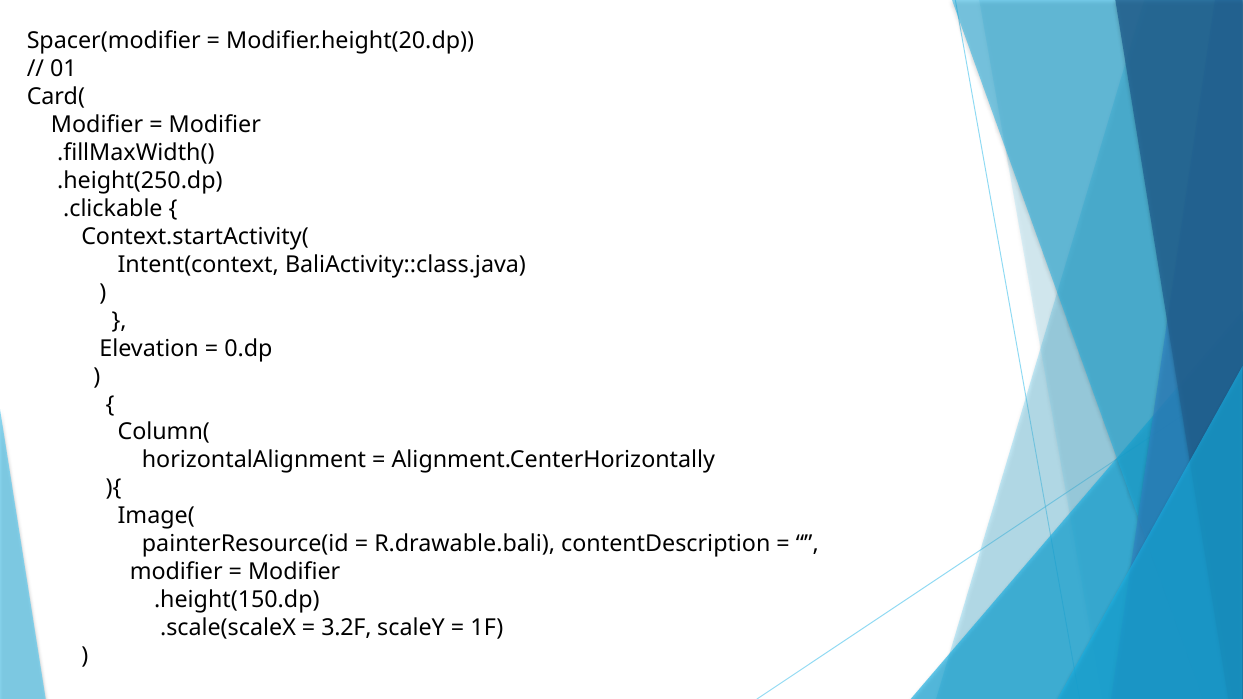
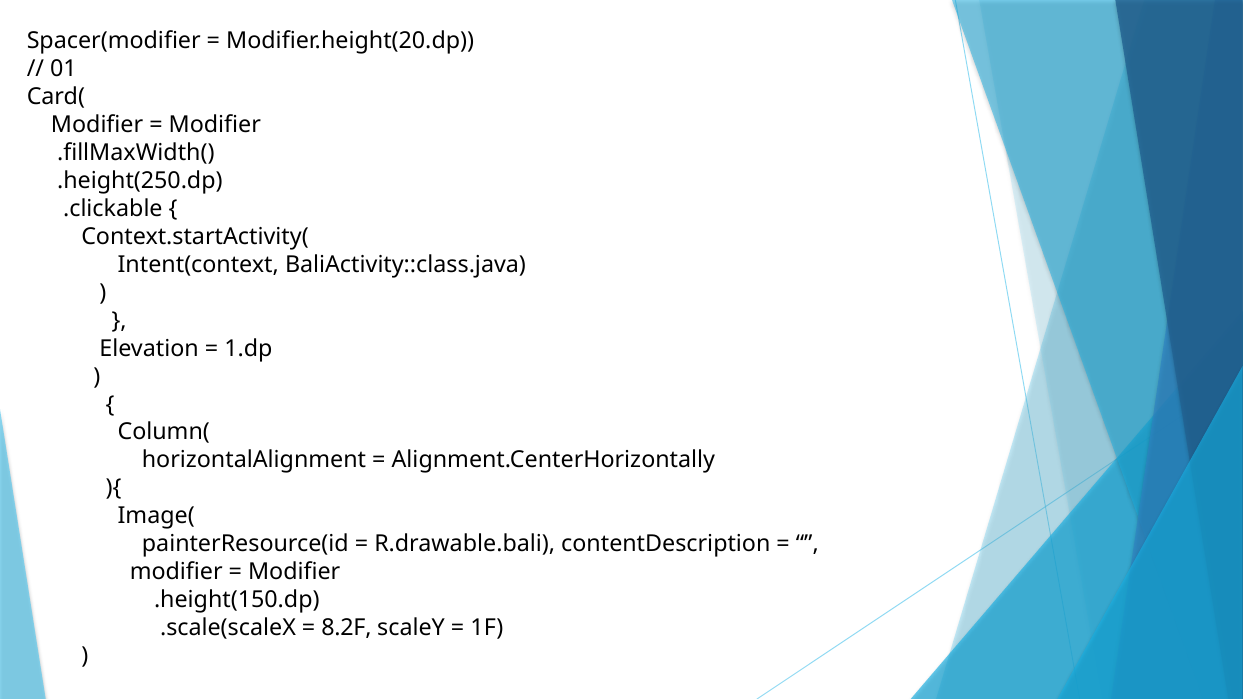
0.dp: 0.dp -> 1.dp (248, 349)
3.2F: 3.2F -> 8.2F (346, 628)
